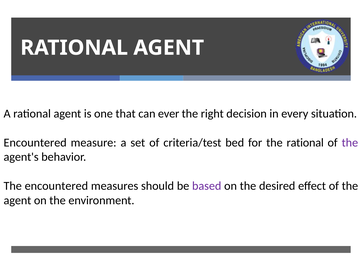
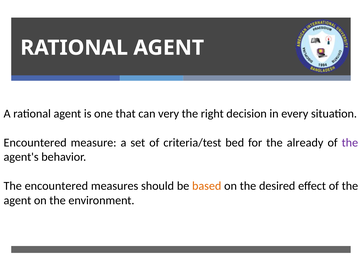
ever: ever -> very (169, 114)
the rational: rational -> already (305, 143)
based colour: purple -> orange (207, 186)
